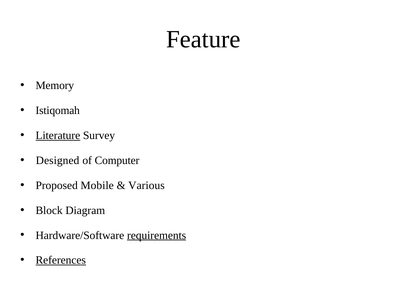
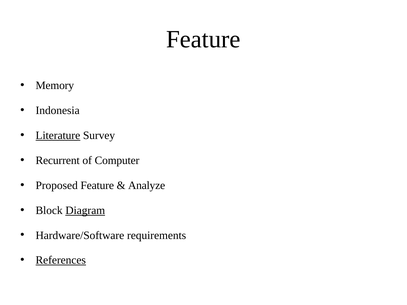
Istiqomah: Istiqomah -> Indonesia (58, 111)
Designed: Designed -> Recurrent (58, 161)
Proposed Mobile: Mobile -> Feature (97, 186)
Various: Various -> Analyze (147, 186)
Diagram underline: none -> present (85, 210)
requirements underline: present -> none (157, 235)
